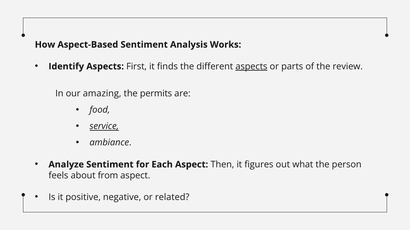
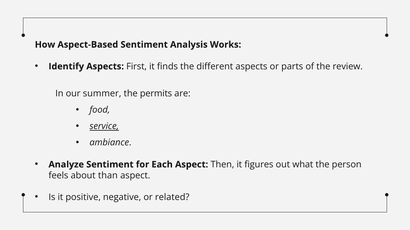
aspects underline: present -> none (251, 67)
amazing: amazing -> summer (102, 94)
from: from -> than (108, 176)
